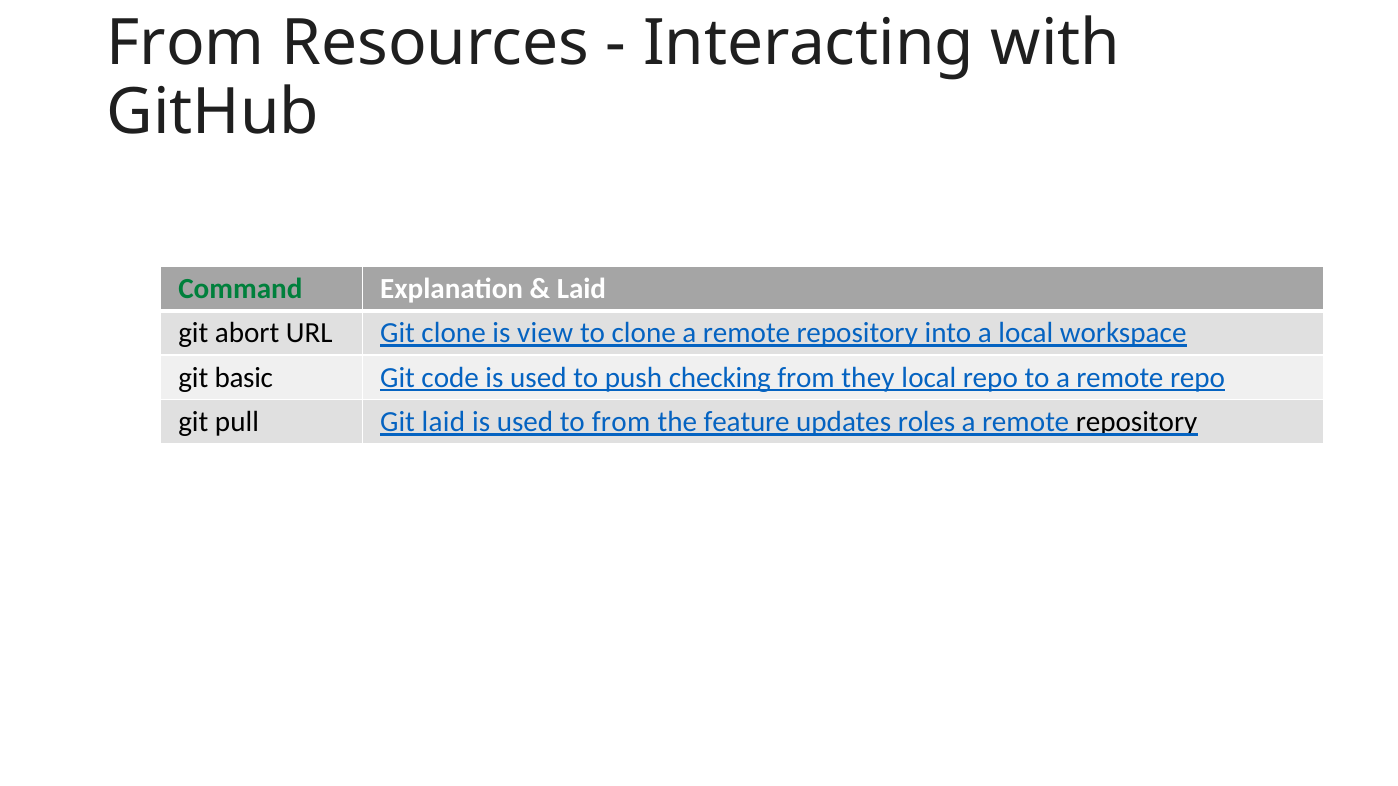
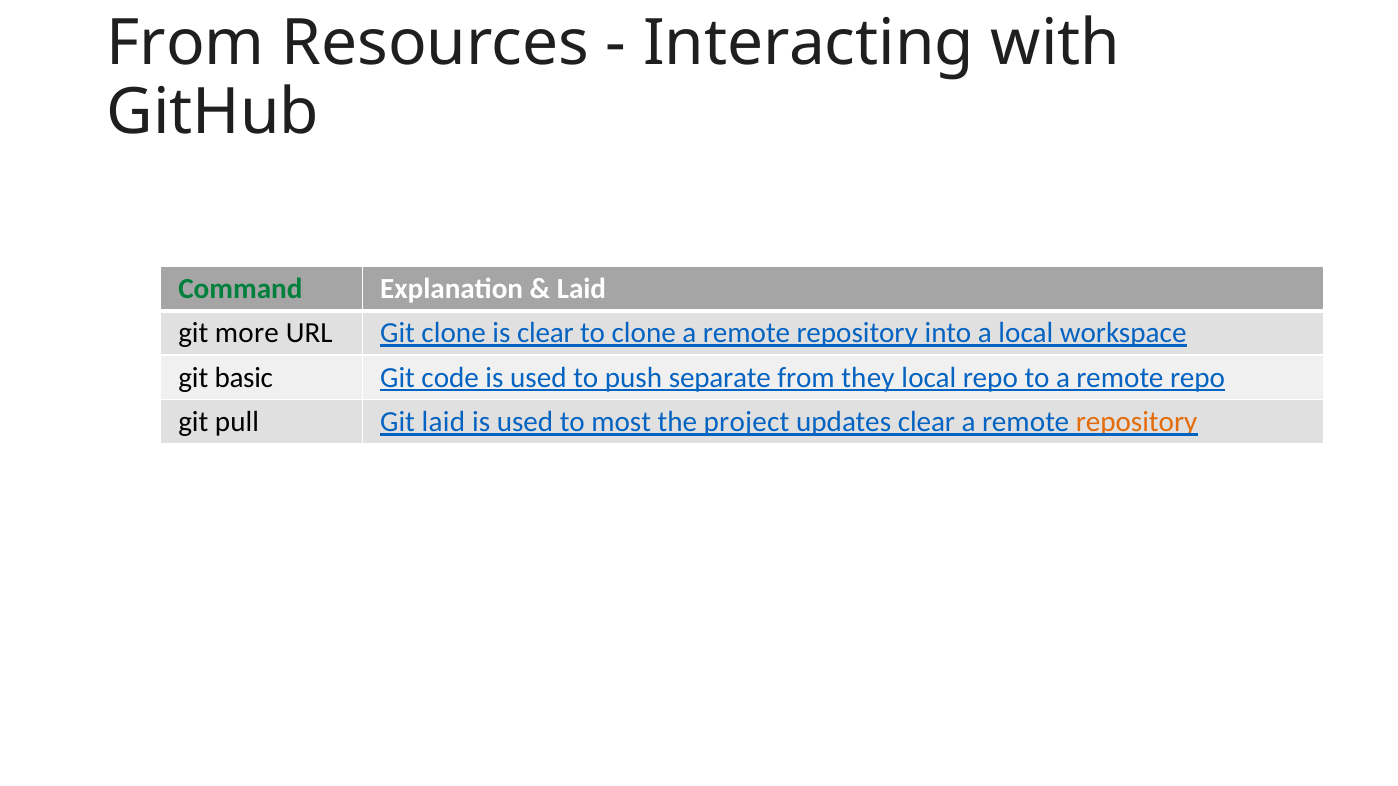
abort: abort -> more (247, 333)
is view: view -> clear (545, 333)
checking: checking -> separate (720, 378)
to from: from -> most (621, 422)
feature: feature -> project (746, 422)
updates roles: roles -> clear (926, 422)
repository colour: black -> orange (1137, 422)
